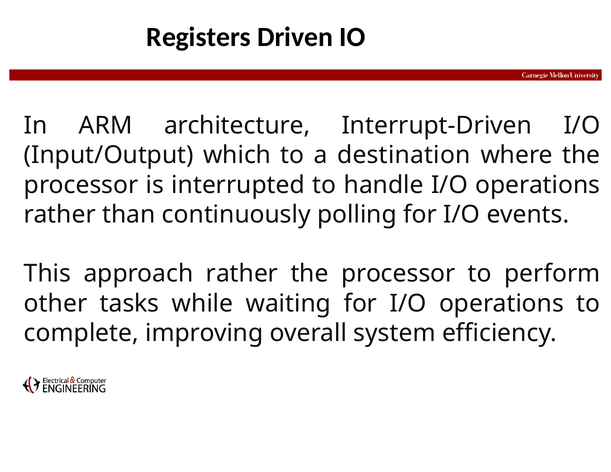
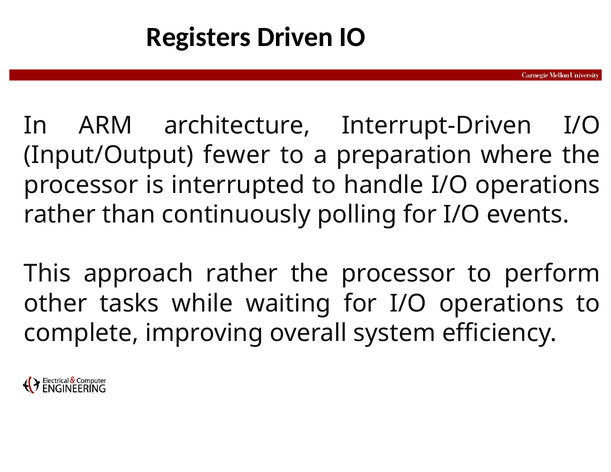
which: which -> fewer (237, 155)
destination: destination -> preparation (404, 155)
